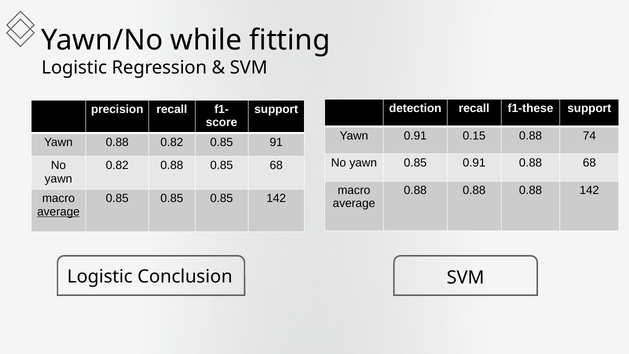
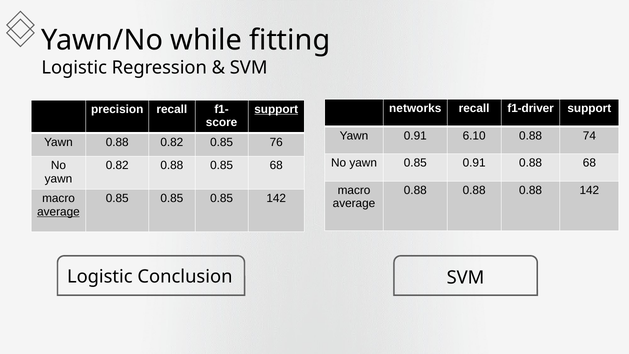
detection: detection -> networks (415, 108)
f1-these: f1-these -> f1-driver (531, 108)
support underline: none -> present (276, 109)
0.15: 0.15 -> 6.10 (474, 136)
91: 91 -> 76 (276, 142)
